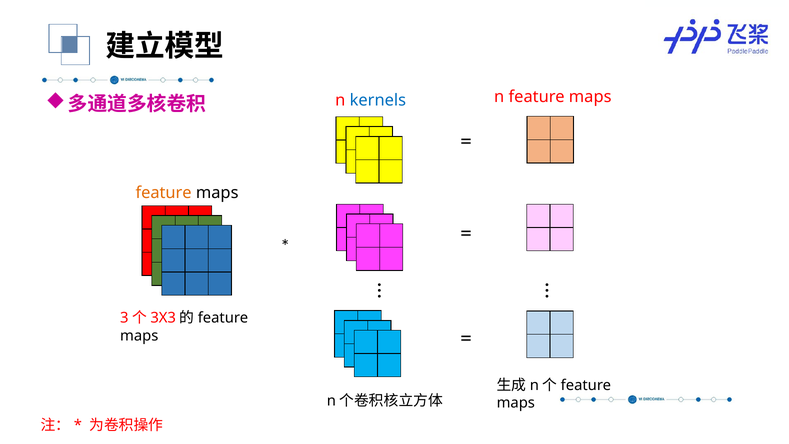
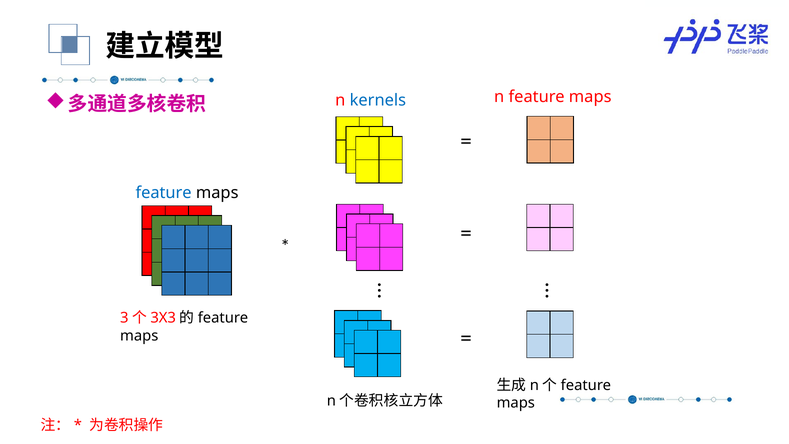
feature colour: orange -> blue (164, 193)
